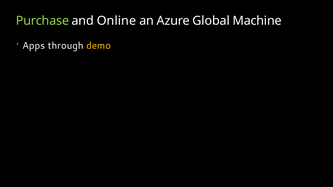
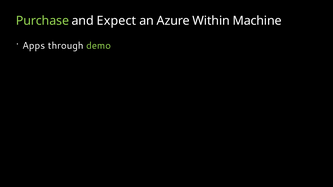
Online: Online -> Expect (116, 21)
Global: Global -> Within (211, 21)
demo colour: yellow -> light green (99, 46)
